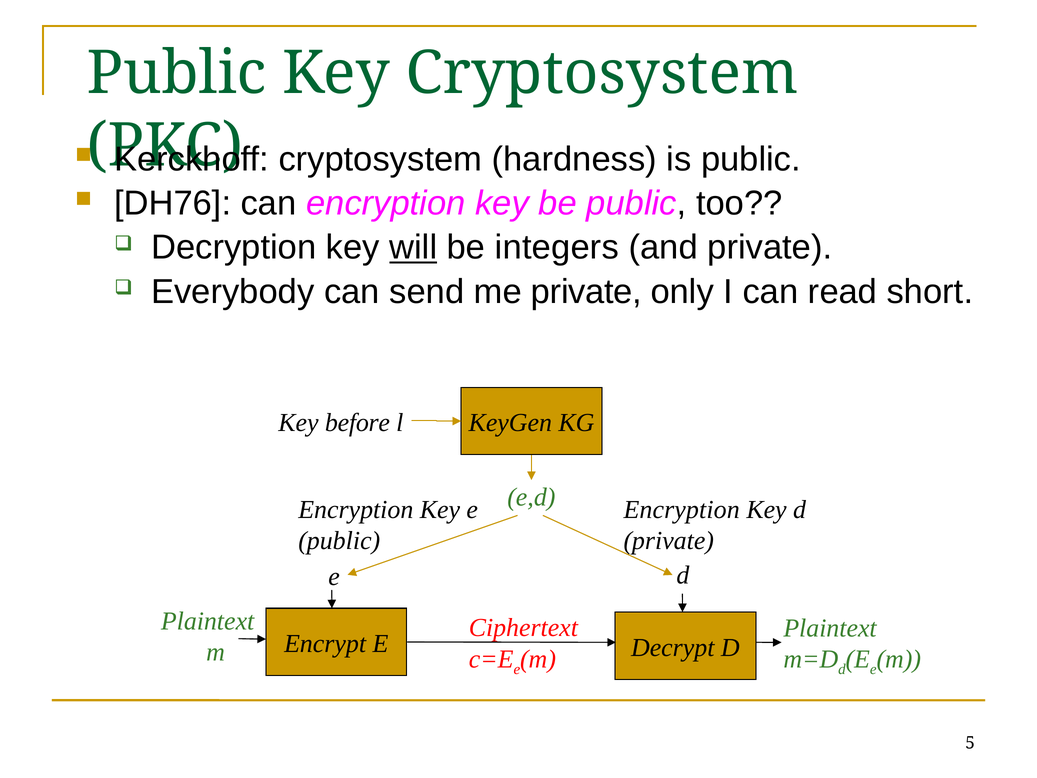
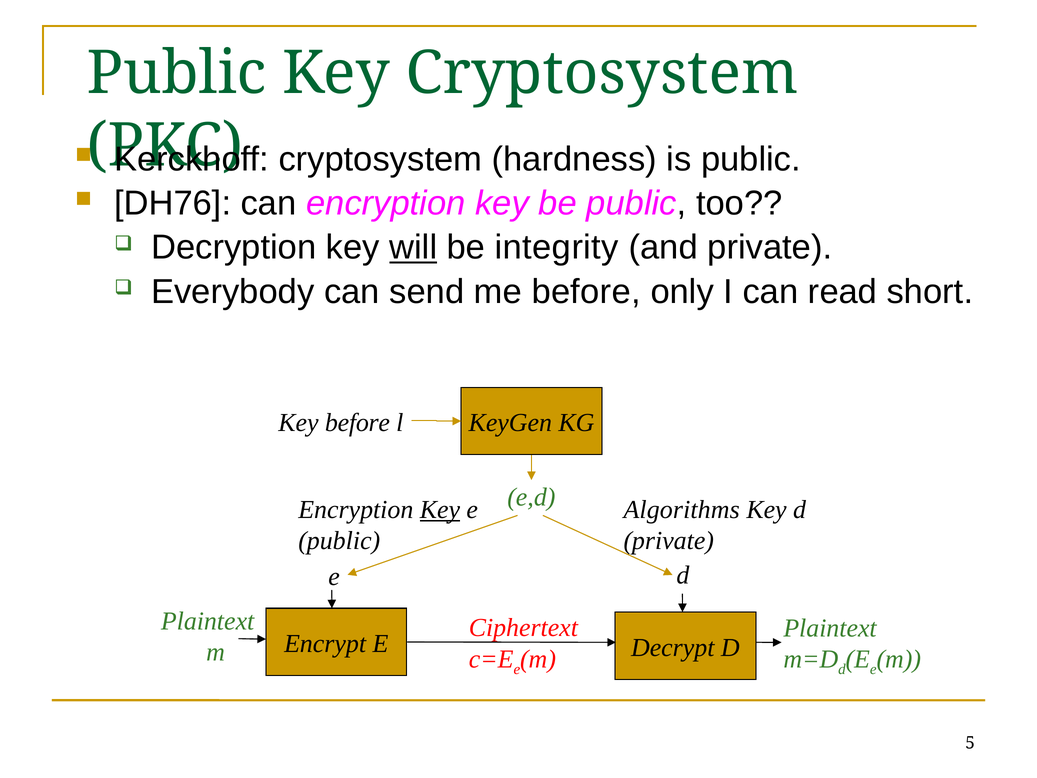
integers: integers -> integrity (557, 247)
me private: private -> before (586, 292)
Key underline: none -> present (440, 509)
Encryption: Encryption -> Algorithms (682, 509)
